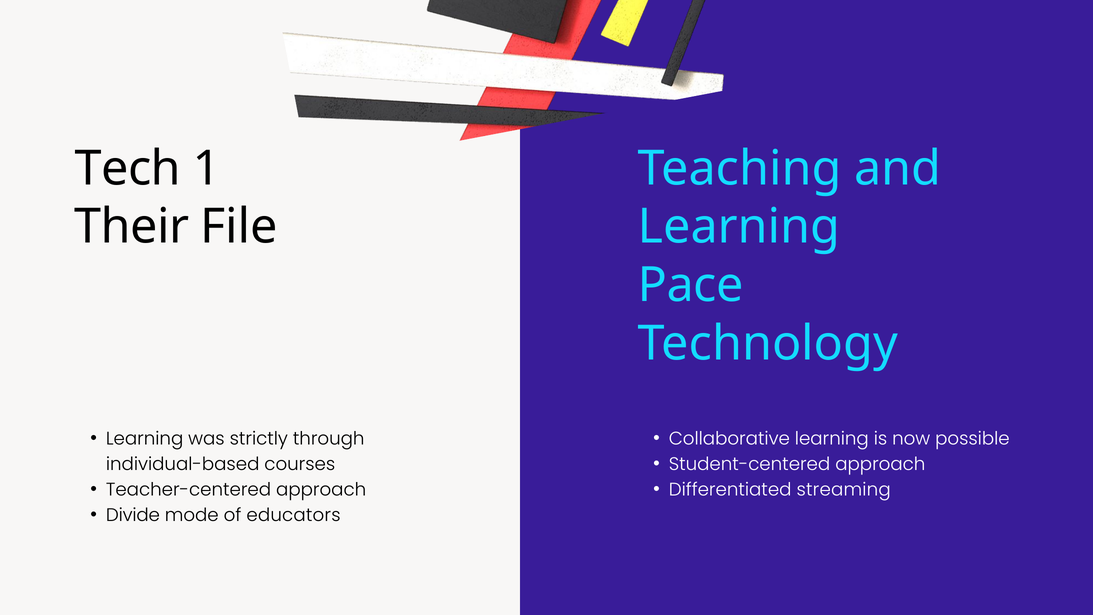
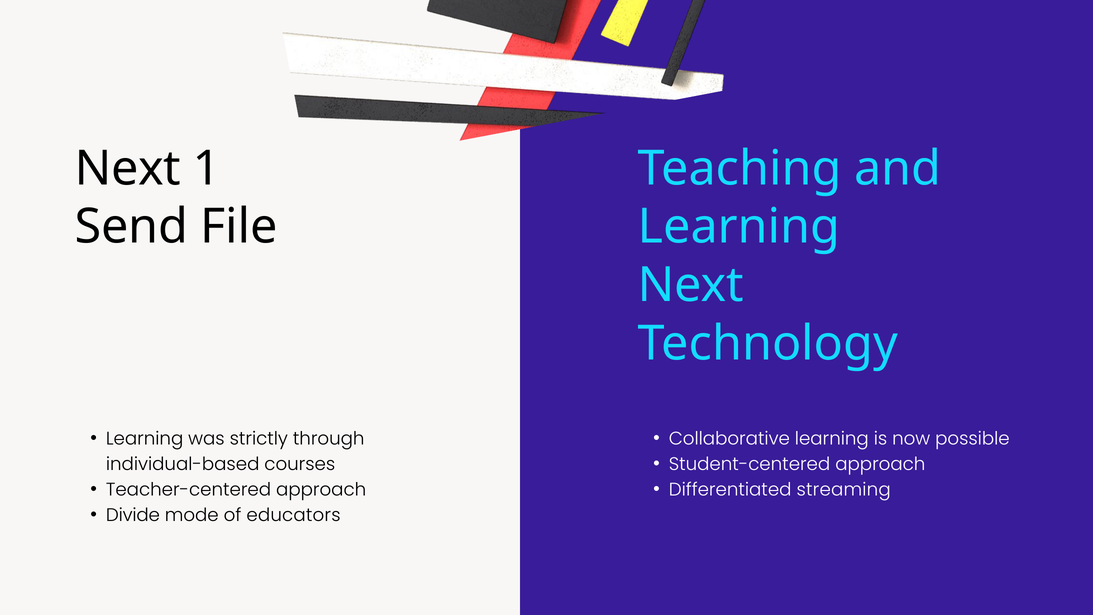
Tech: Tech -> Next (128, 169)
Their: Their -> Send (131, 227)
Pace: Pace -> Next (691, 285)
